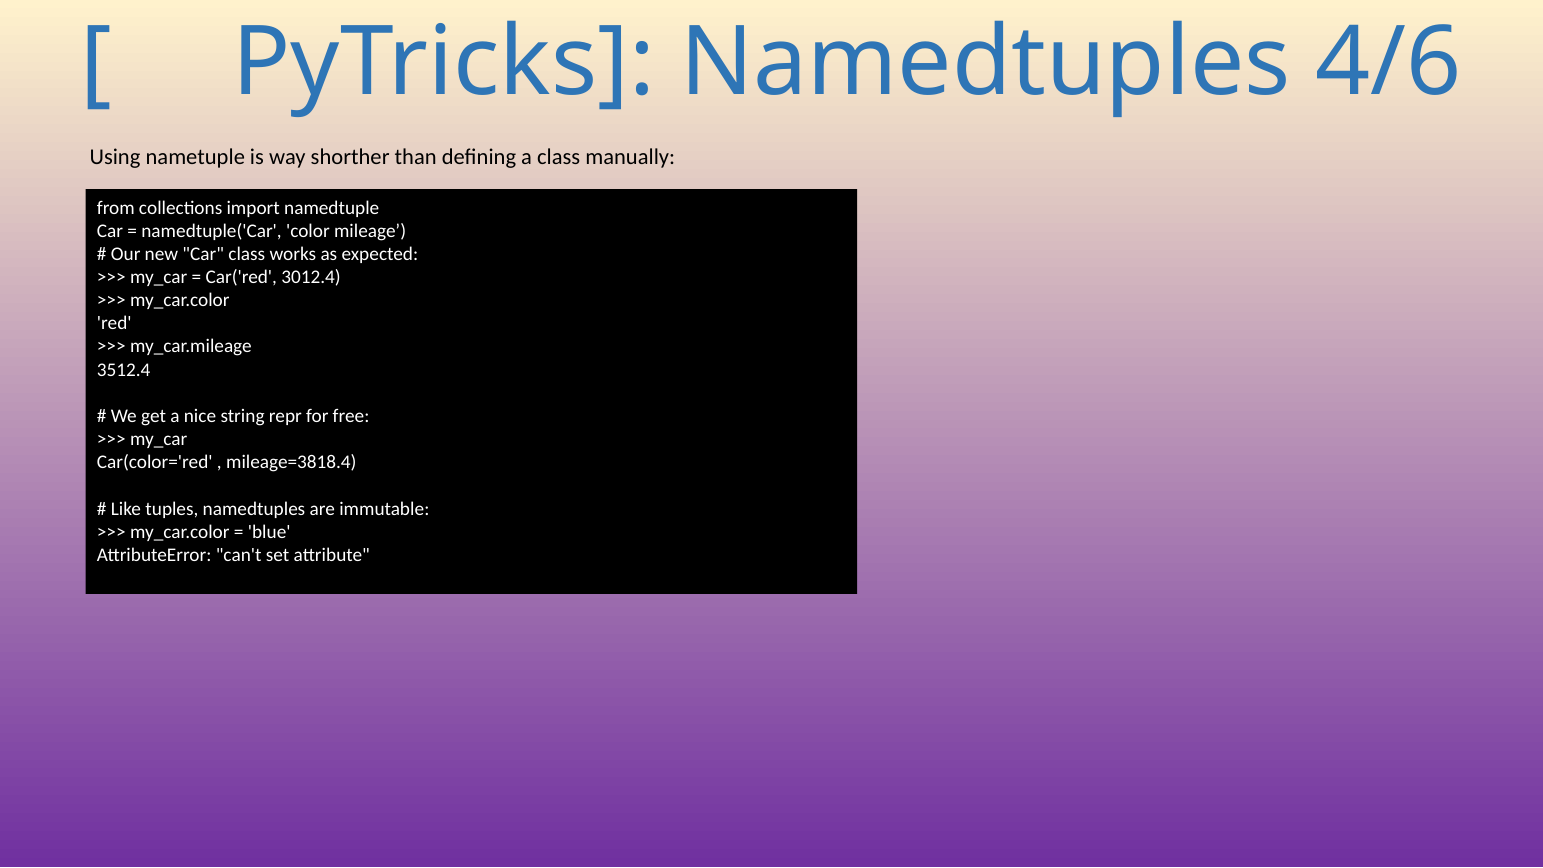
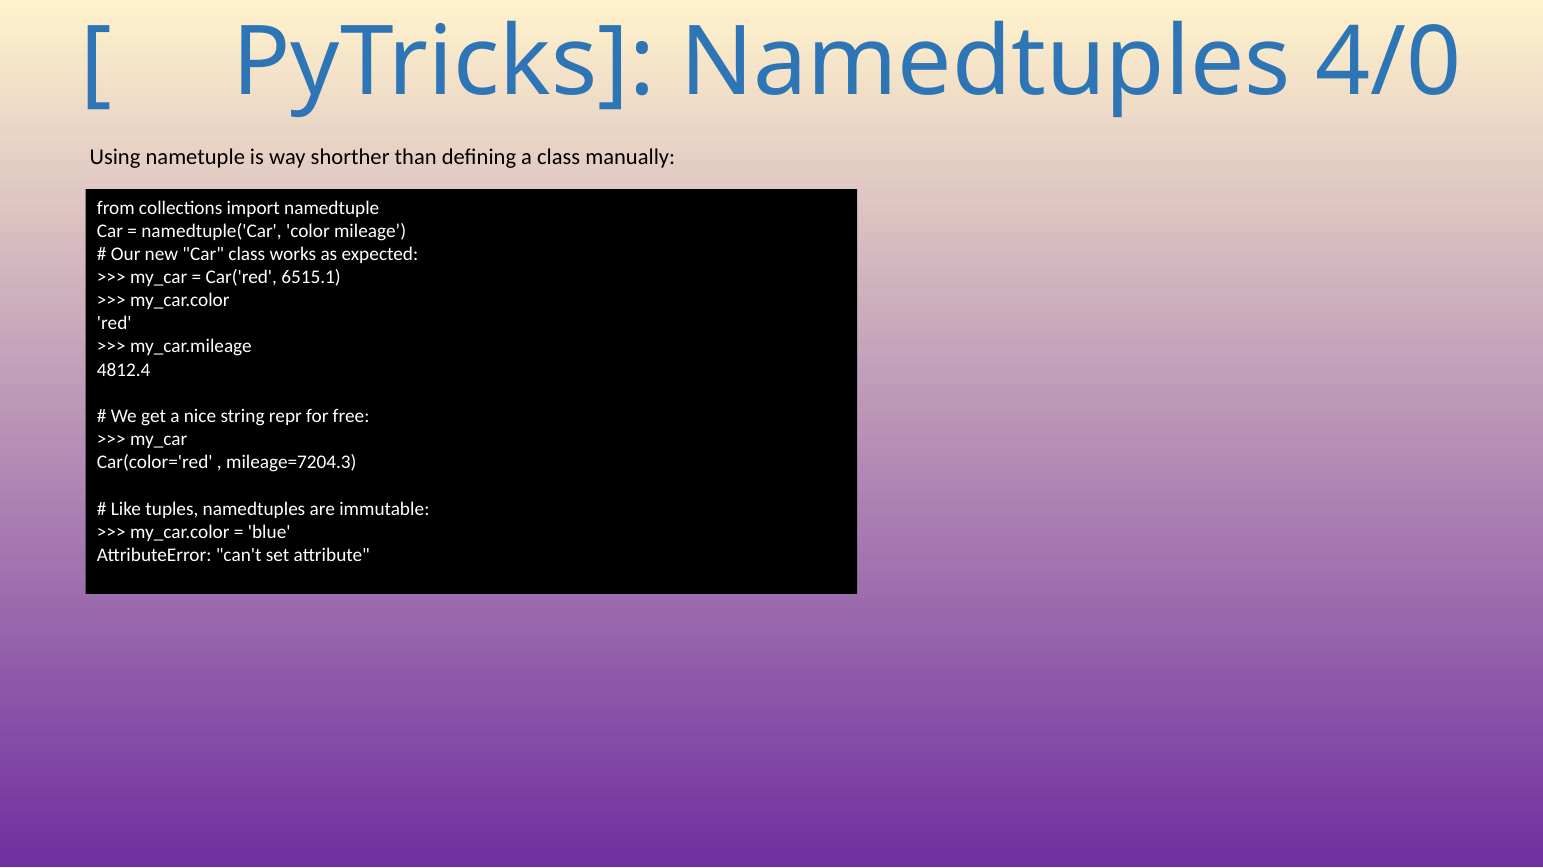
4/6: 4/6 -> 4/0 (1389, 63)
3012.4: 3012.4 -> 6515.1 (311, 277)
3512.4: 3512.4 -> 4812.4 (124, 370)
mileage=3818.4: mileage=3818.4 -> mileage=7204.3 (291, 462)
